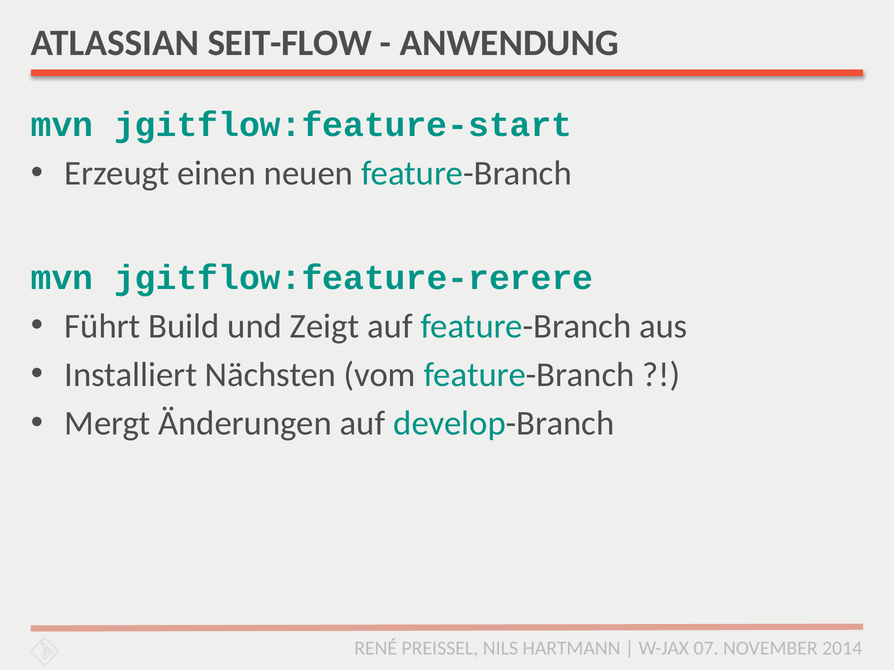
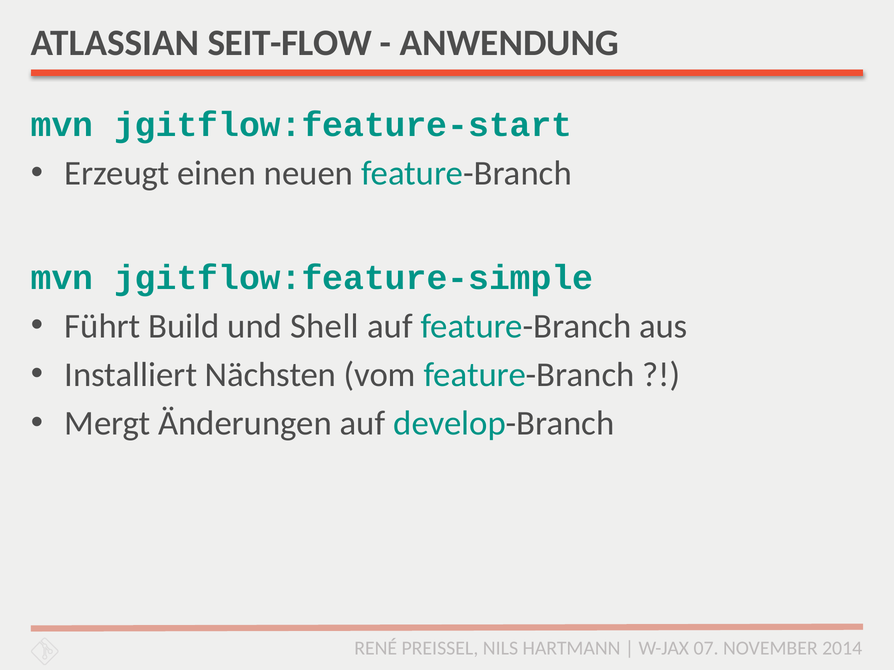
jgitflow:feature-rerere: jgitflow:feature-rerere -> jgitflow:feature-simple (354, 278)
Zeigt: Zeigt -> Shell (324, 327)
